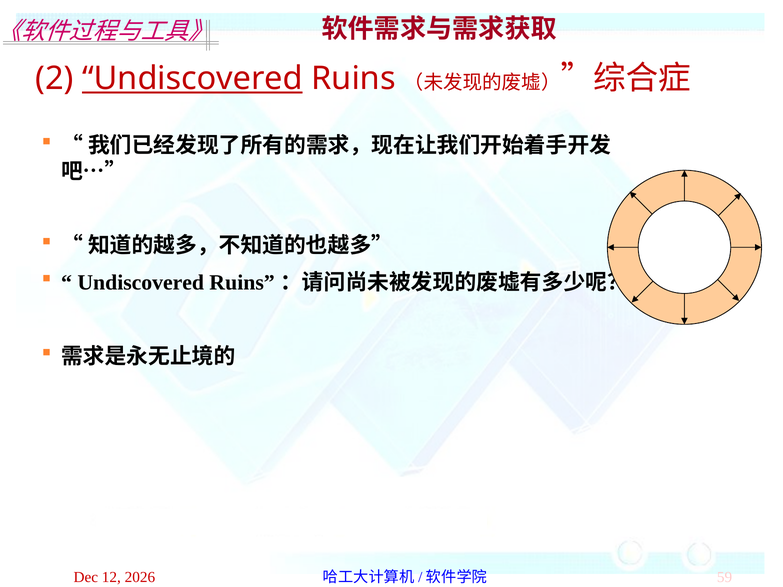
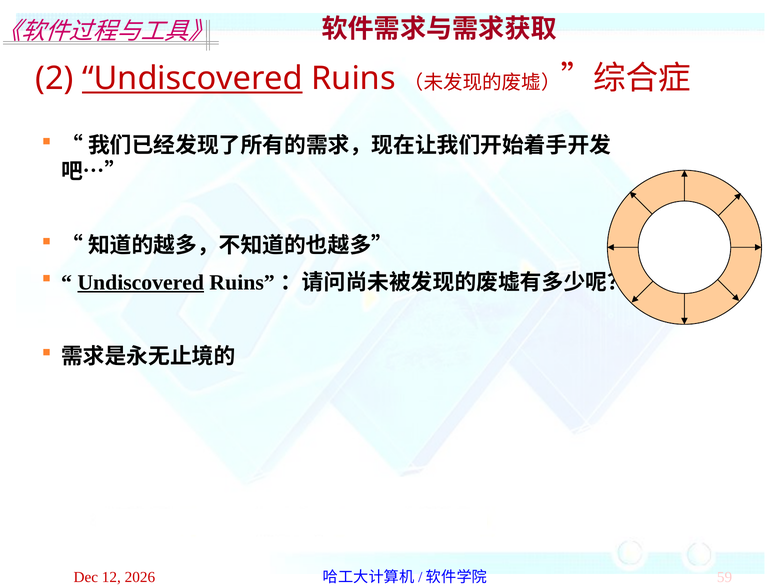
Undiscovered underline: none -> present (141, 283)
